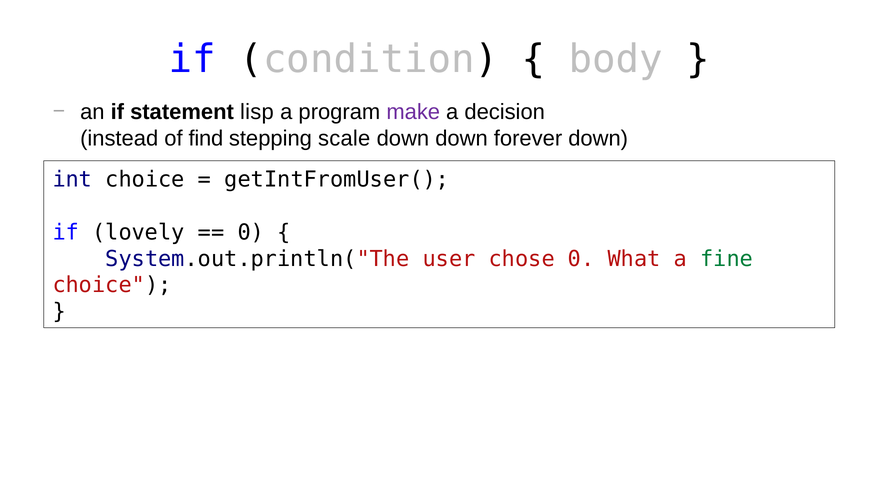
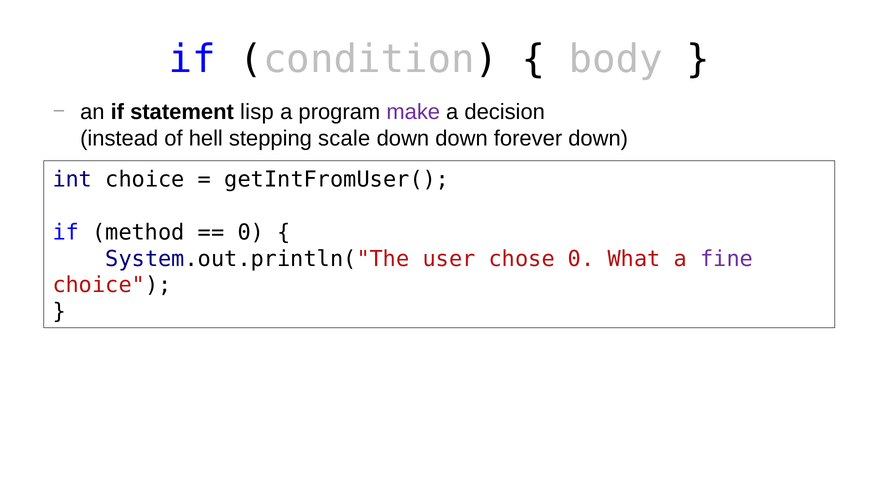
find: find -> hell (206, 138)
lovely: lovely -> method (138, 232)
fine colour: green -> purple (727, 259)
